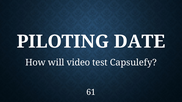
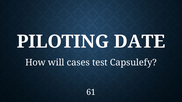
video: video -> cases (78, 63)
